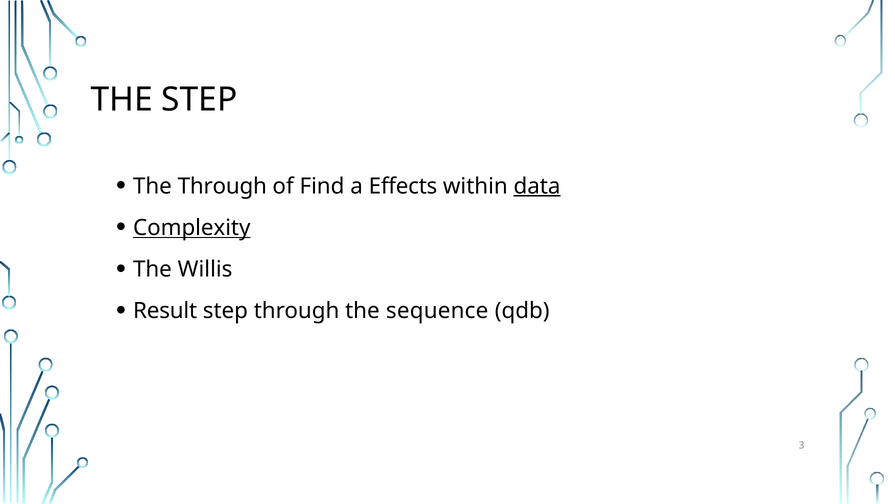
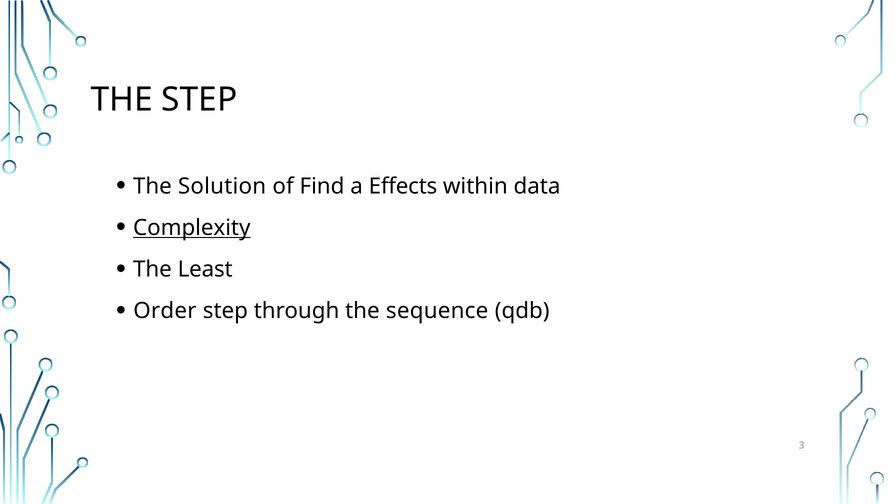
The Through: Through -> Solution (222, 186)
data underline: present -> none (537, 186)
Willis: Willis -> Least (205, 269)
Result: Result -> Order (165, 311)
